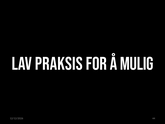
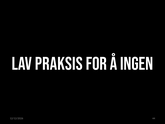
MULIG: MULIG -> INGEN (137, 64)
